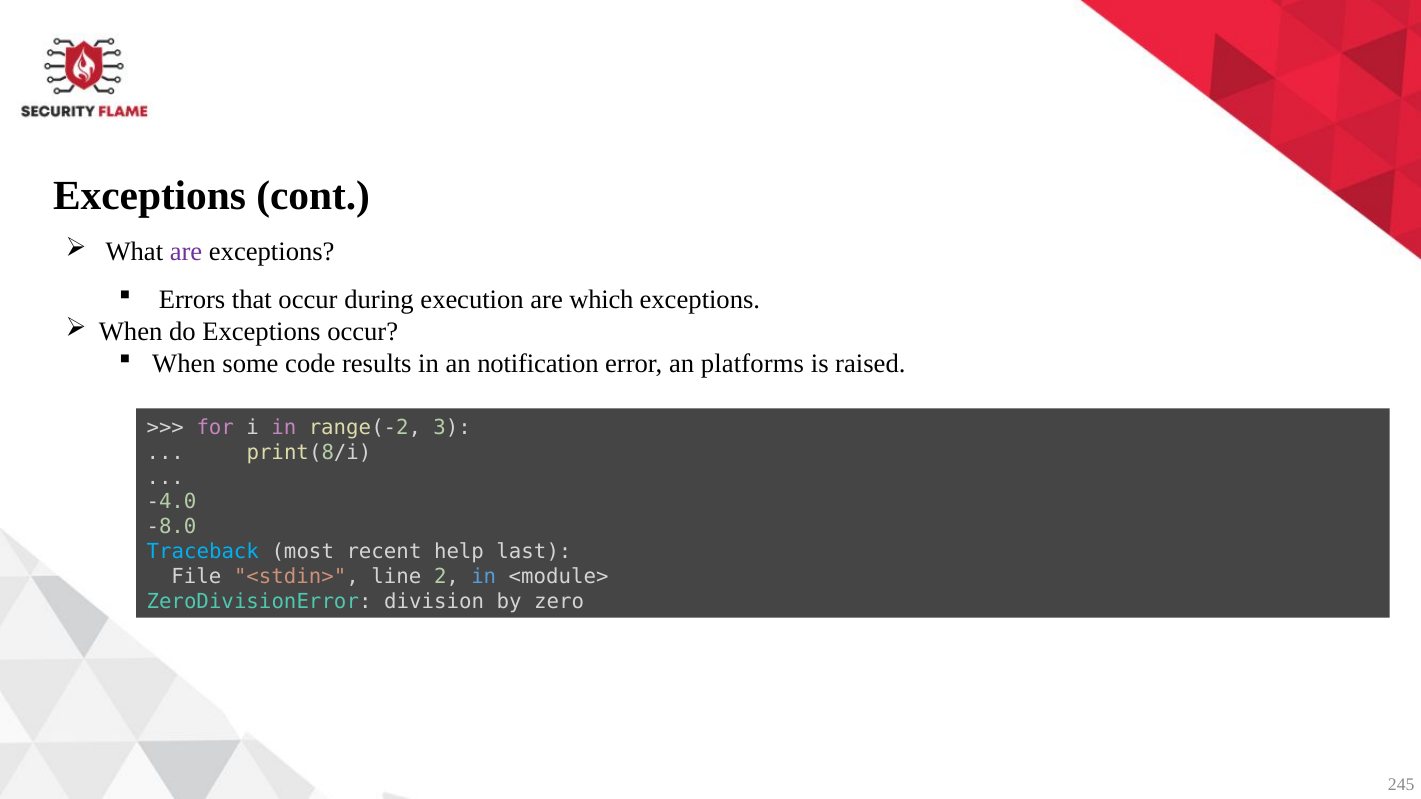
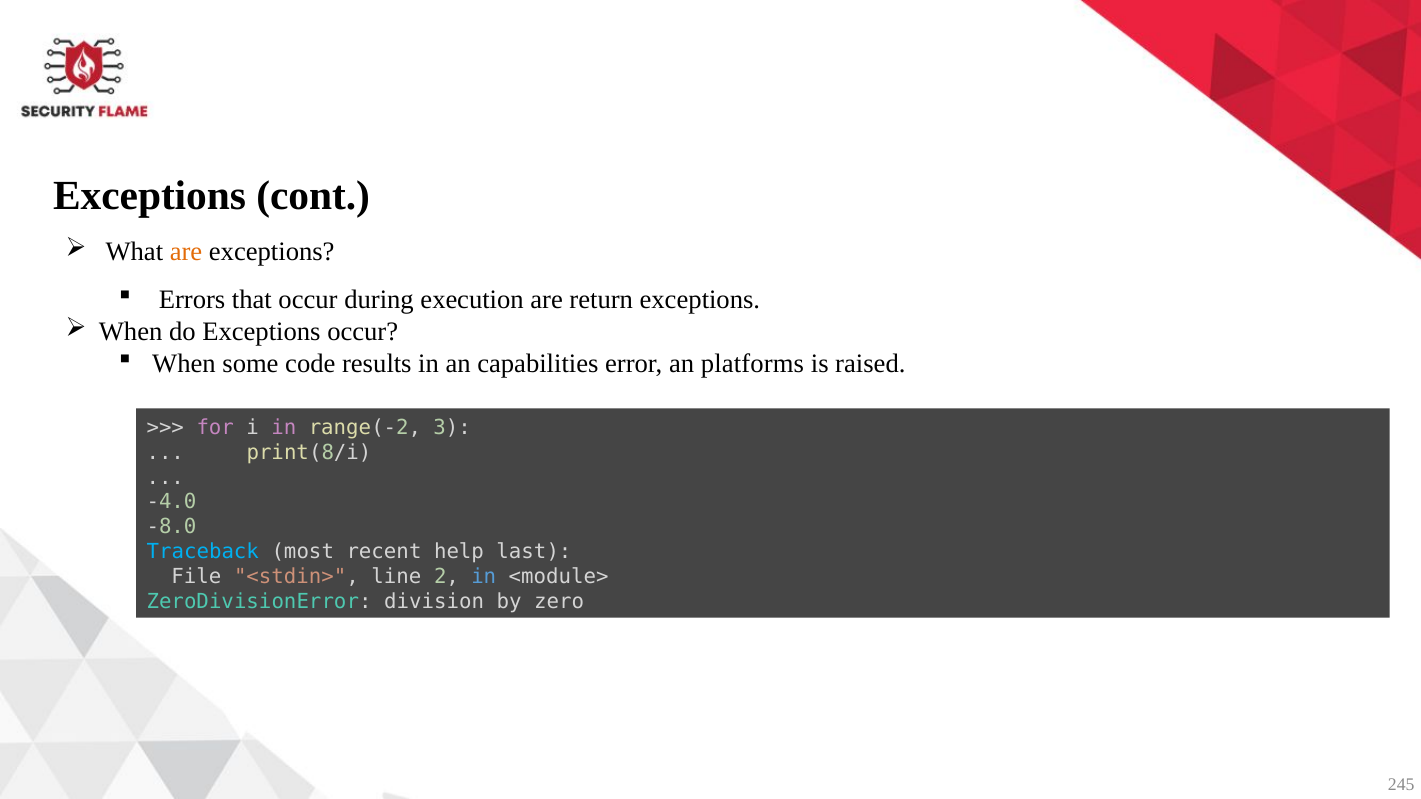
are colour: purple -> orange (186, 252)
which: which -> return (601, 300)
notification: notification -> capabilities (538, 364)
